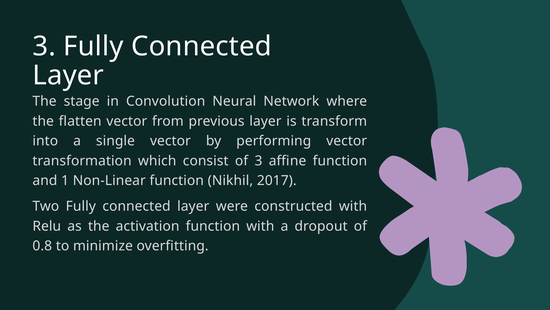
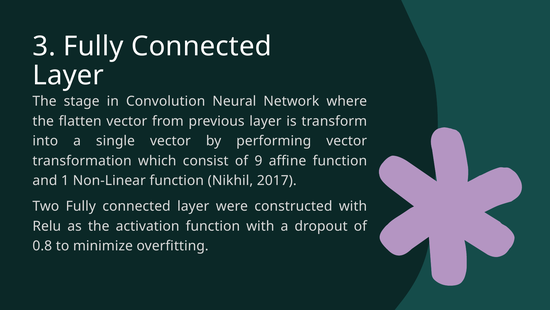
of 3: 3 -> 9 (258, 161)
